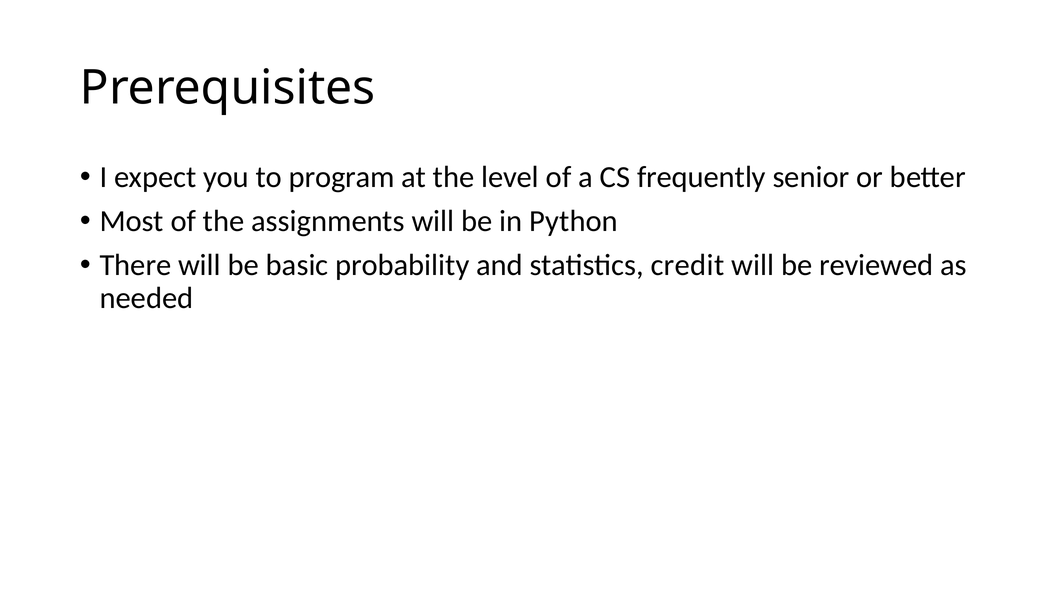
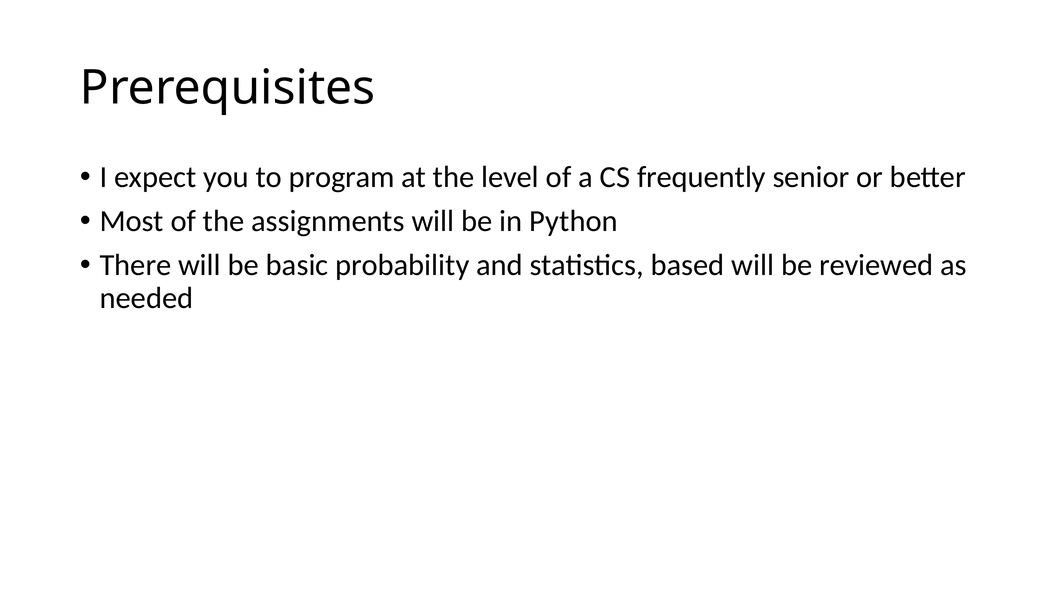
credit: credit -> based (688, 265)
